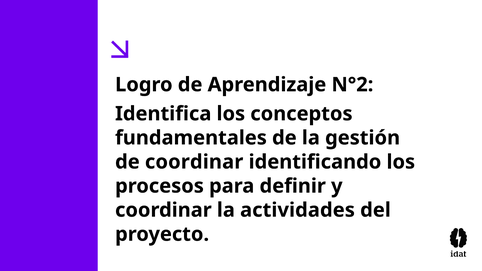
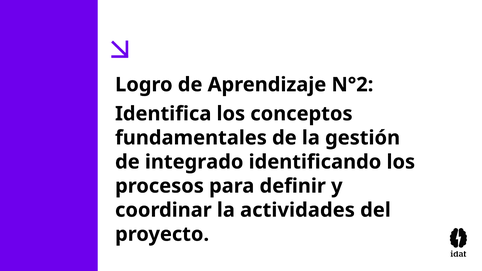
de coordinar: coordinar -> integrado (194, 162)
